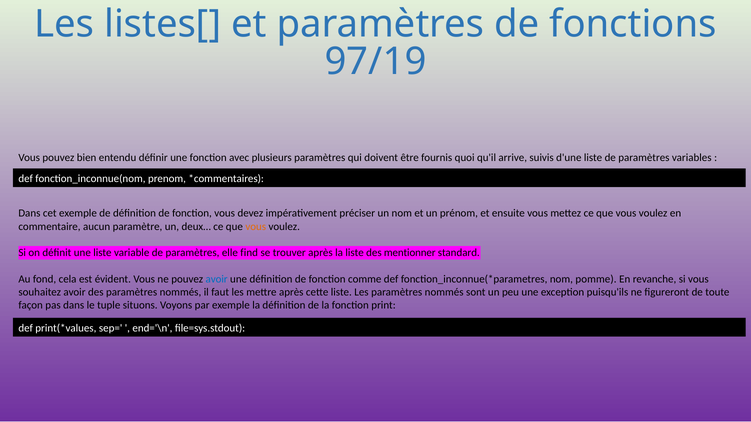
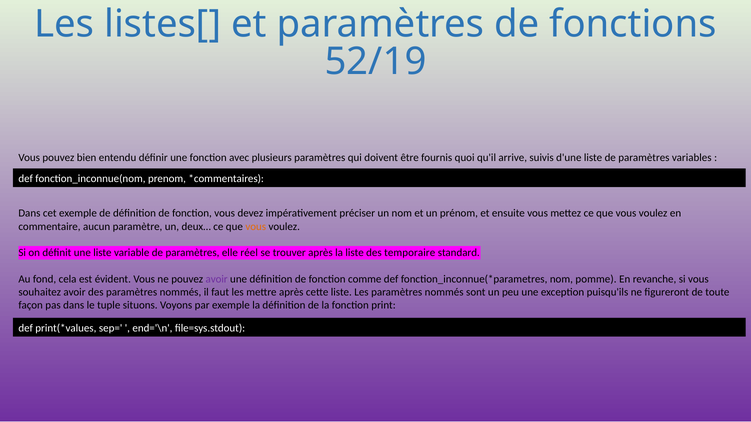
97/19: 97/19 -> 52/19 (376, 62)
find: find -> réel (249, 253)
mentionner: mentionner -> temporaire (410, 253)
avoir colour: blue -> purple (217, 279)
